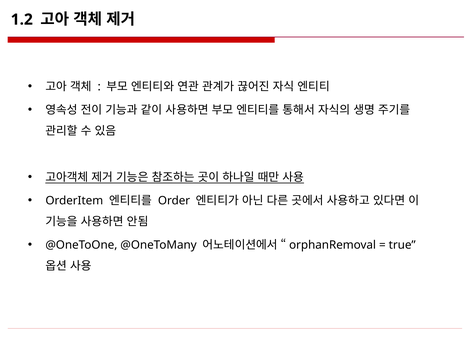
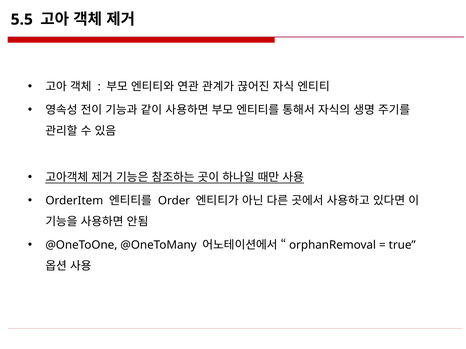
1.2: 1.2 -> 5.5 (22, 20)
